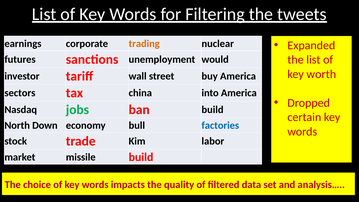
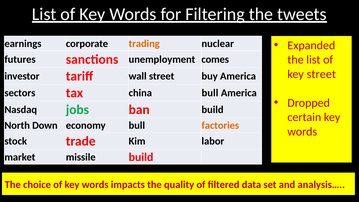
would: would -> comes (215, 59)
key worth: worth -> street (321, 74)
china into: into -> bull (210, 93)
factories colour: blue -> orange (220, 125)
